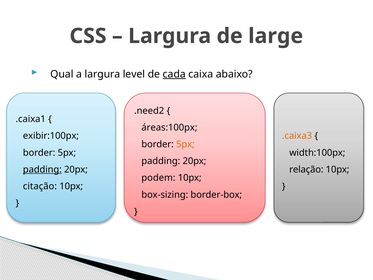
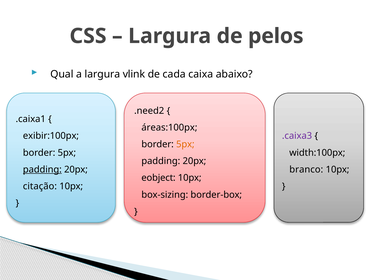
large: large -> pelos (276, 36)
level: level -> vlink (134, 74)
cada underline: present -> none (174, 74)
.caixa3 colour: orange -> purple (297, 136)
relação: relação -> branco (306, 169)
podem: podem -> eobject (158, 178)
